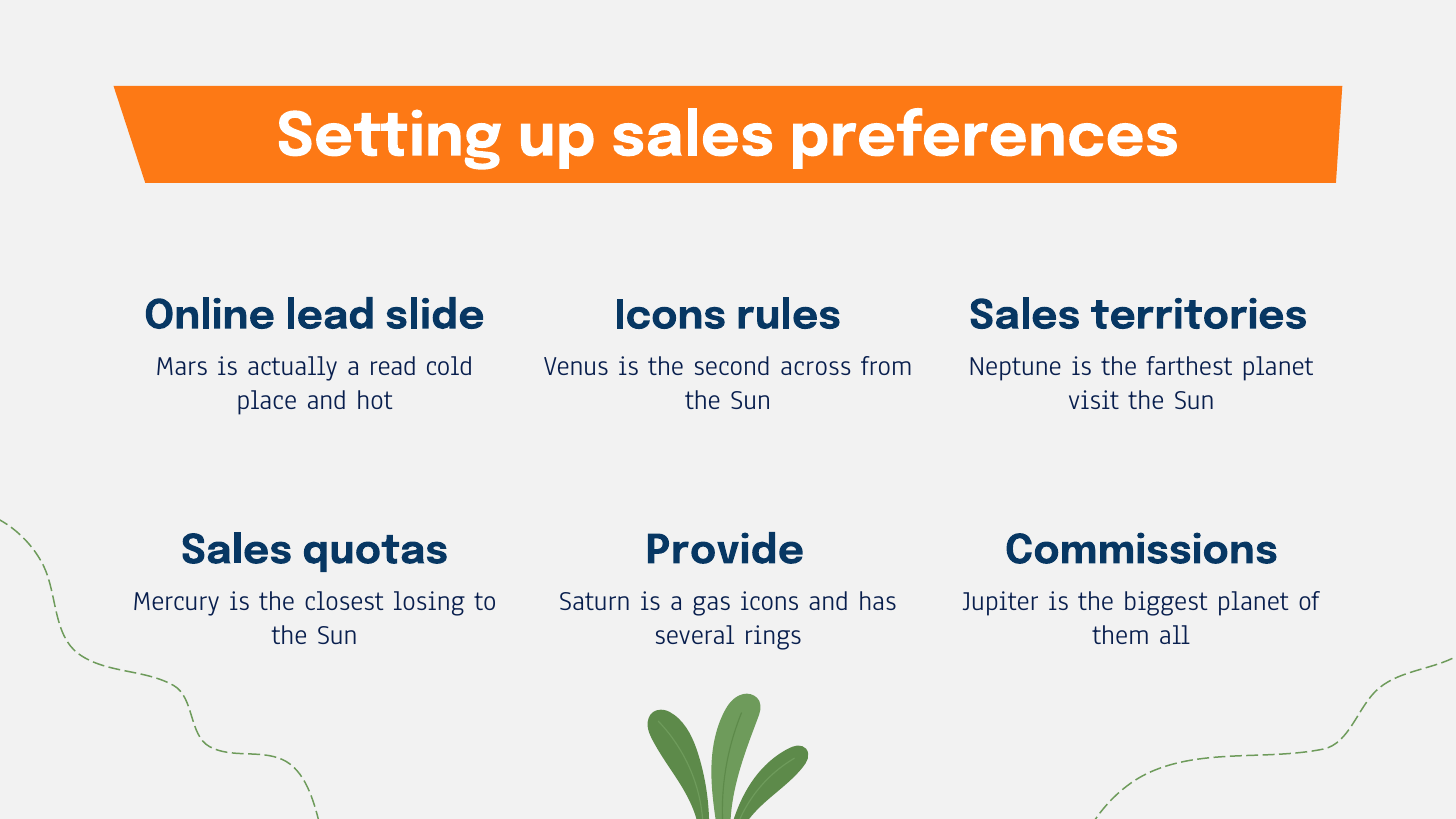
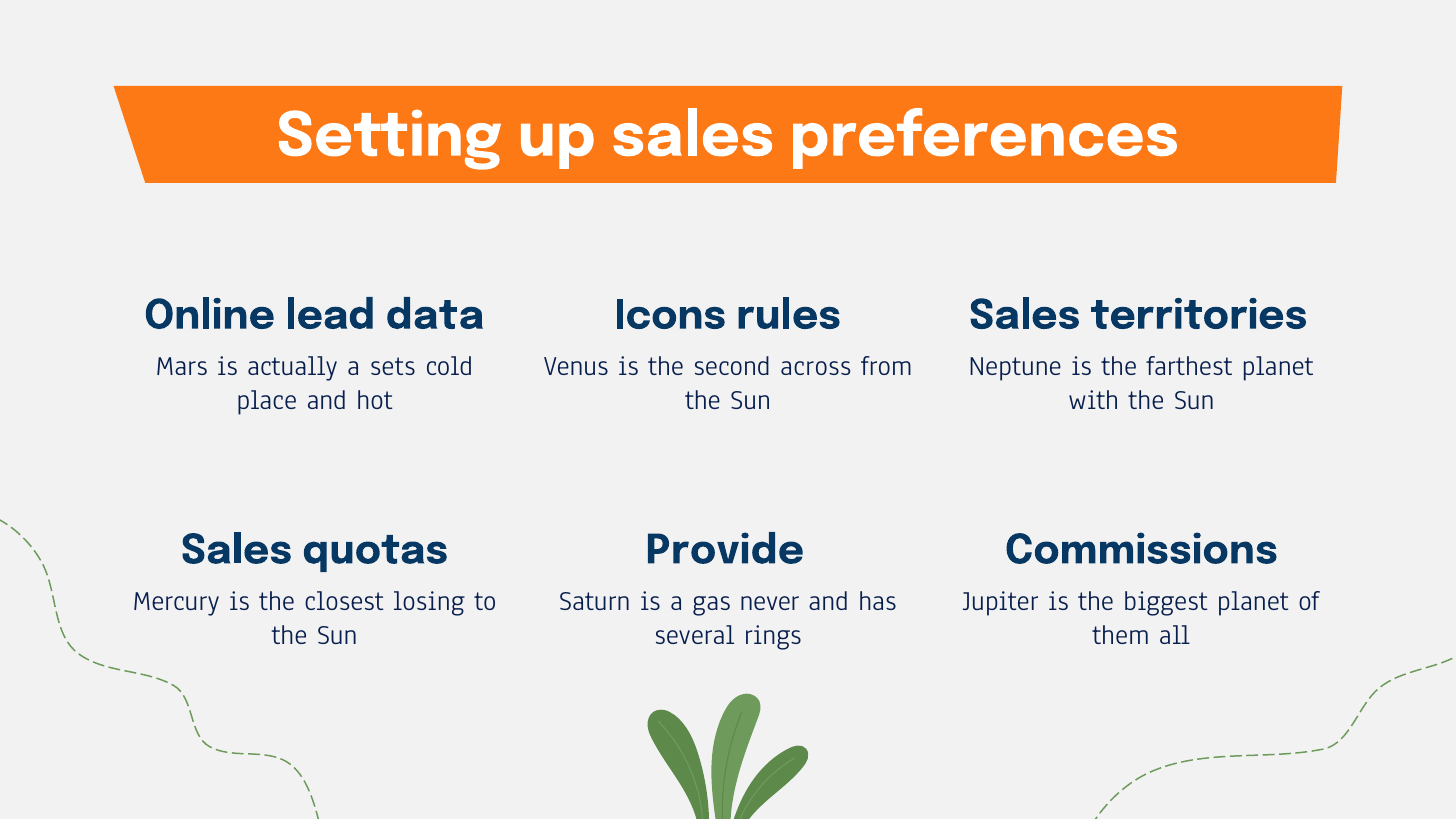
slide: slide -> data (435, 315)
read: read -> sets (393, 367)
visit: visit -> with (1094, 401)
gas icons: icons -> never (770, 601)
